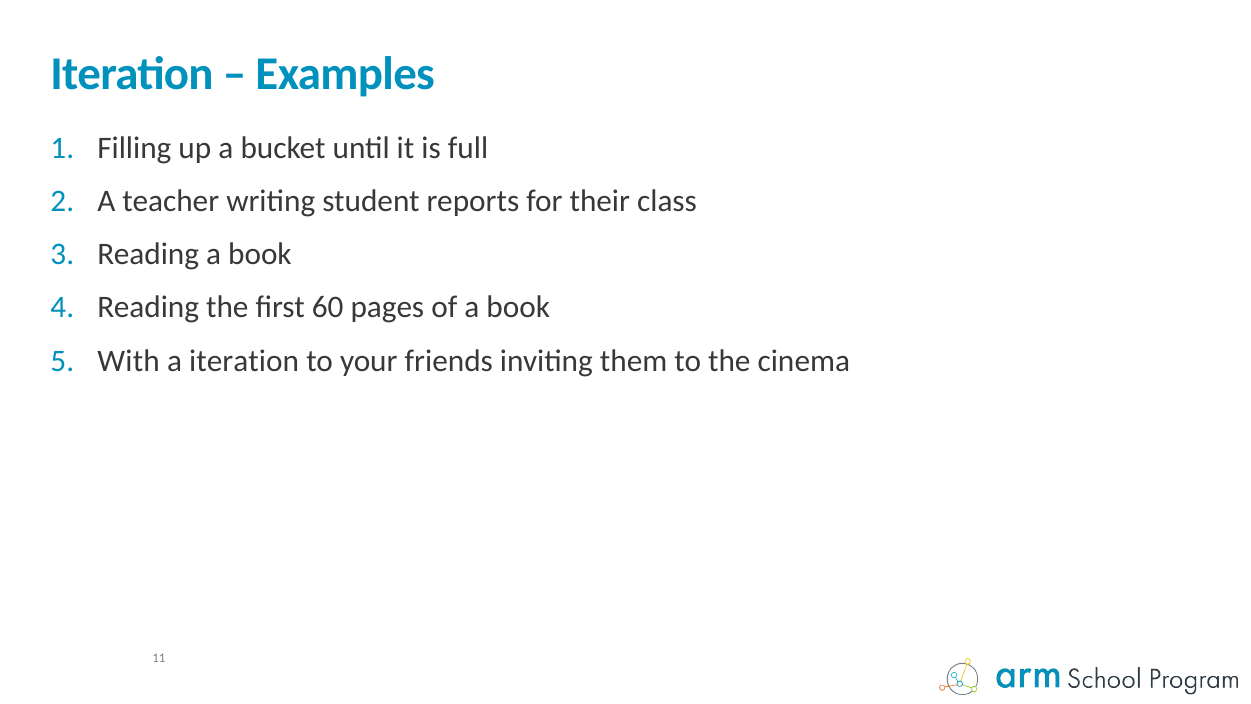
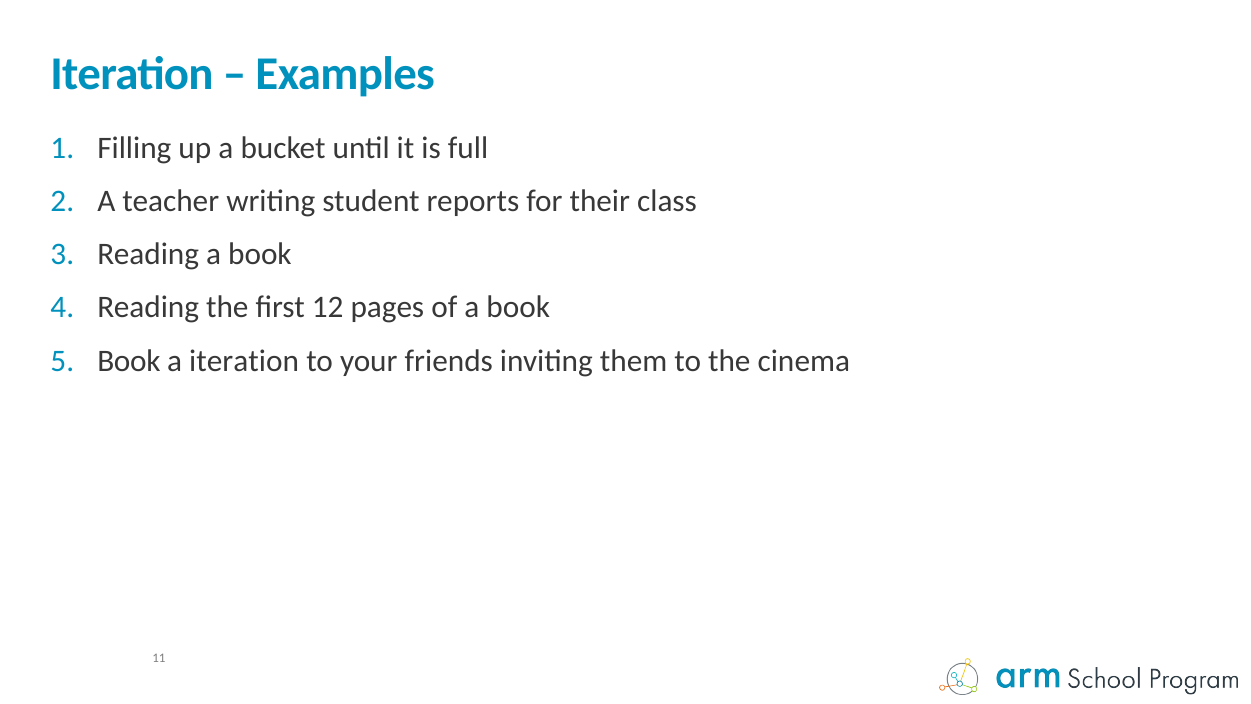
60: 60 -> 12 (328, 307)
With: With -> Book (129, 361)
